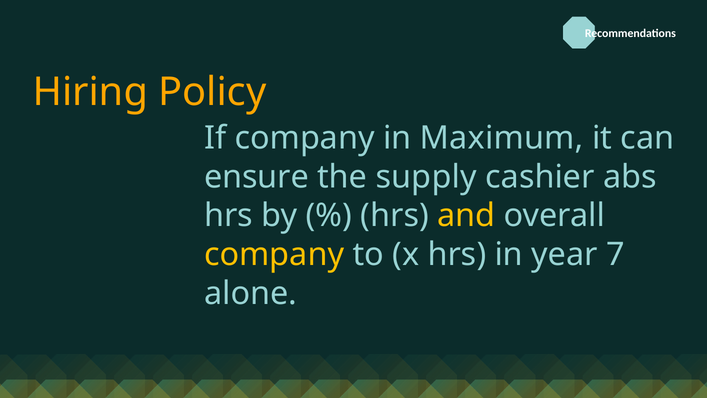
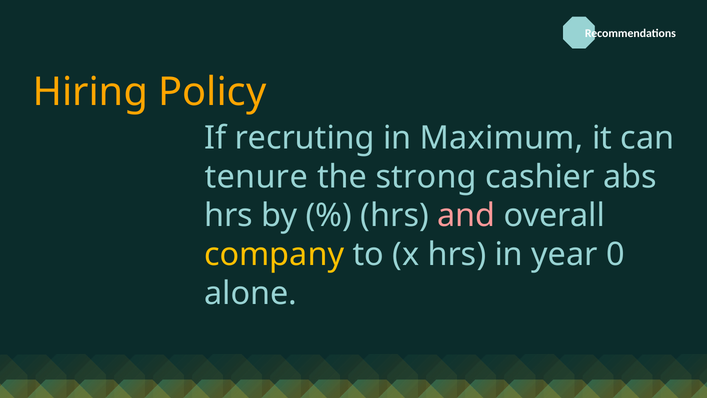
If company: company -> recruting (305, 138)
ensure: ensure -> tenure (256, 177)
supply: supply -> strong (426, 177)
and colour: yellow -> pink (466, 216)
7: 7 -> 0 (615, 254)
